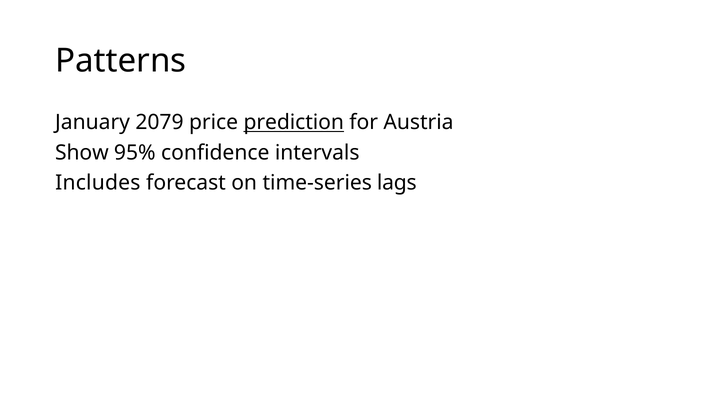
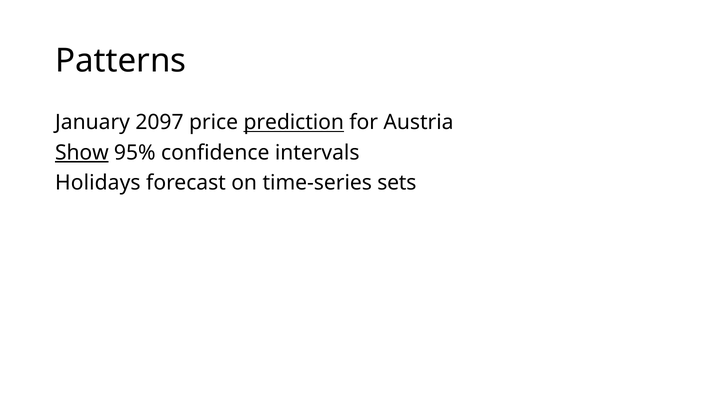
2079: 2079 -> 2097 (159, 122)
Show underline: none -> present (82, 153)
Includes: Includes -> Holidays (98, 183)
lags: lags -> sets (397, 183)
